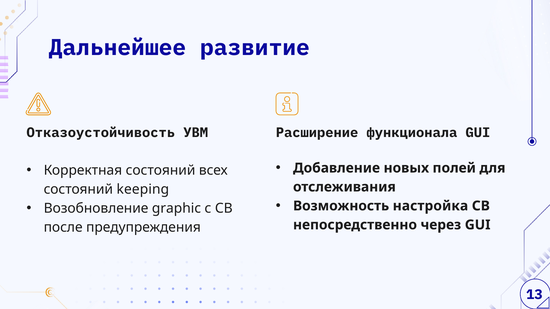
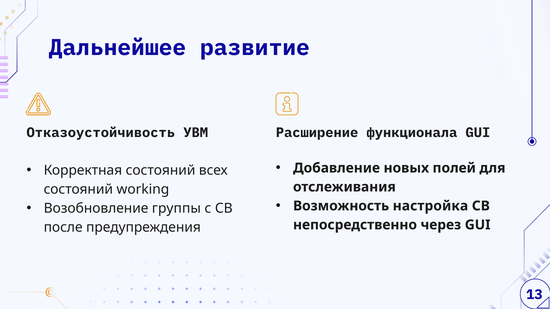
keeping: keeping -> working (143, 190)
graphic: graphic -> группы (176, 209)
